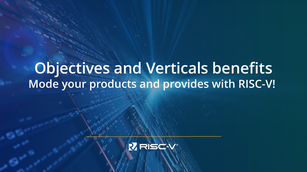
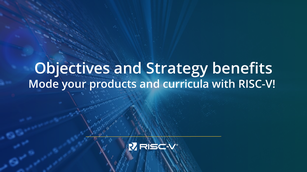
Verticals: Verticals -> Strategy (177, 69)
provides: provides -> curricula (186, 85)
